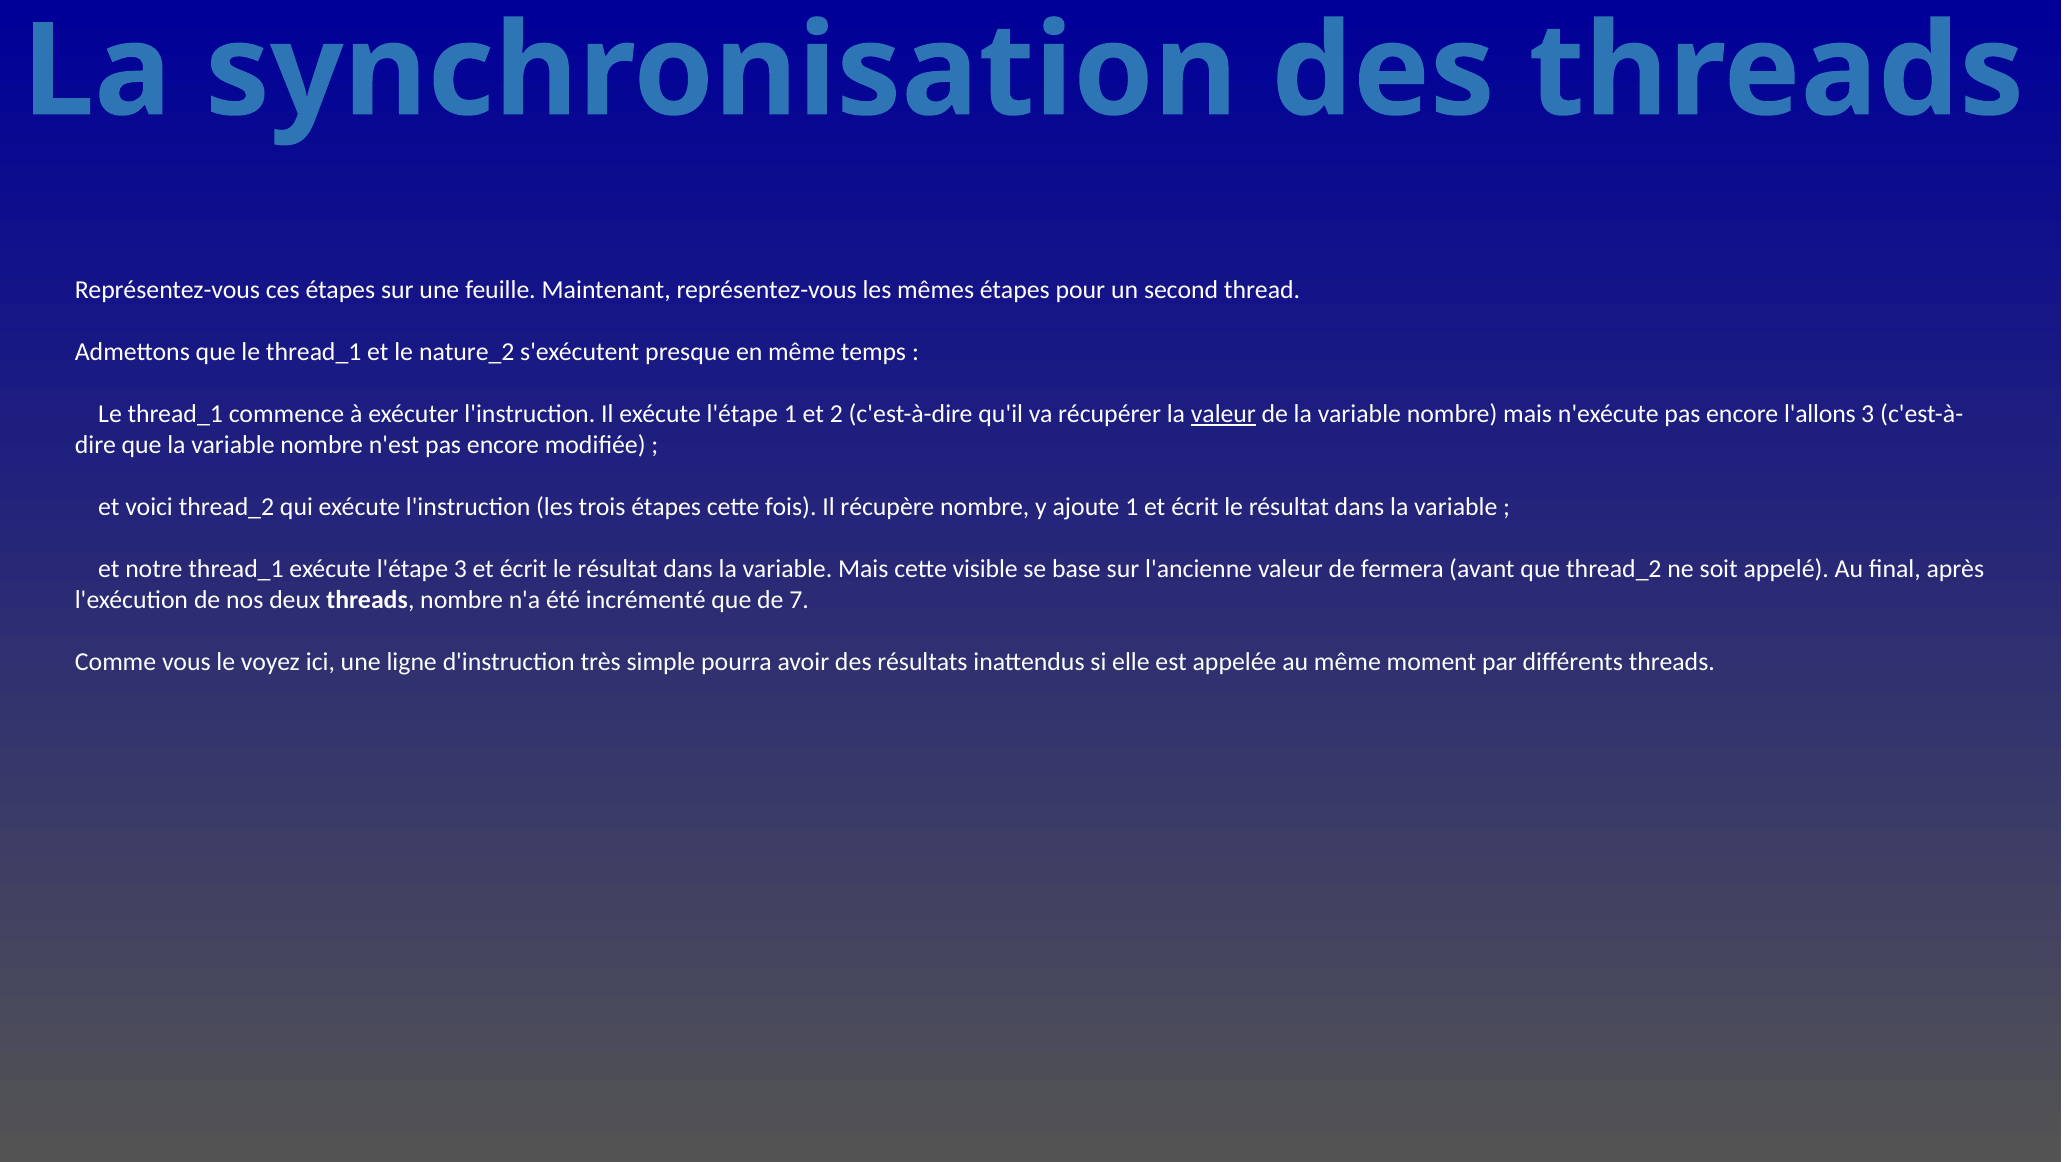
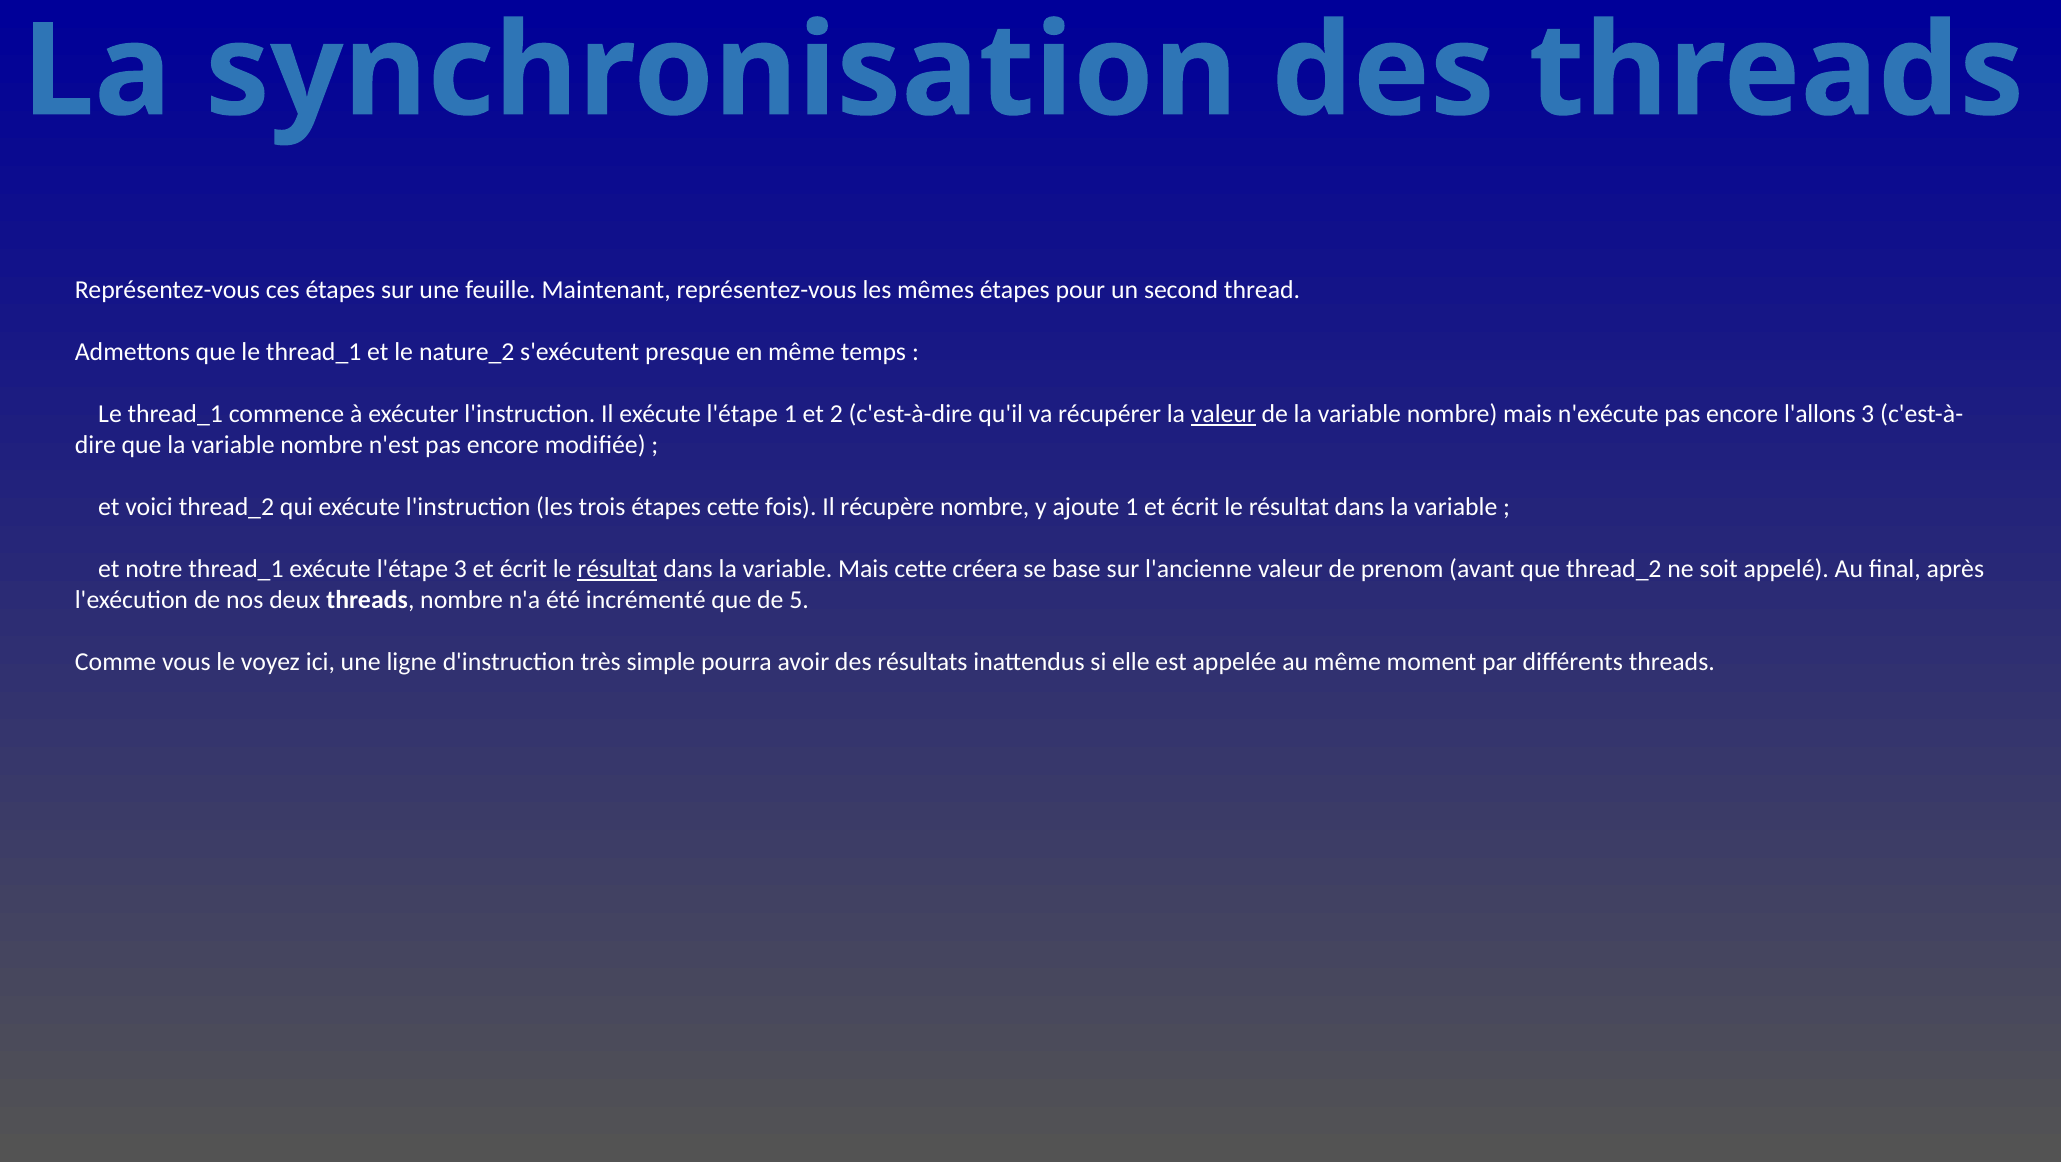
résultat underline: none -> present (618, 569)
visible: visible -> créera (985, 569)
fermera: fermera -> prenom (1402, 569)
7: 7 -> 5 (799, 600)
